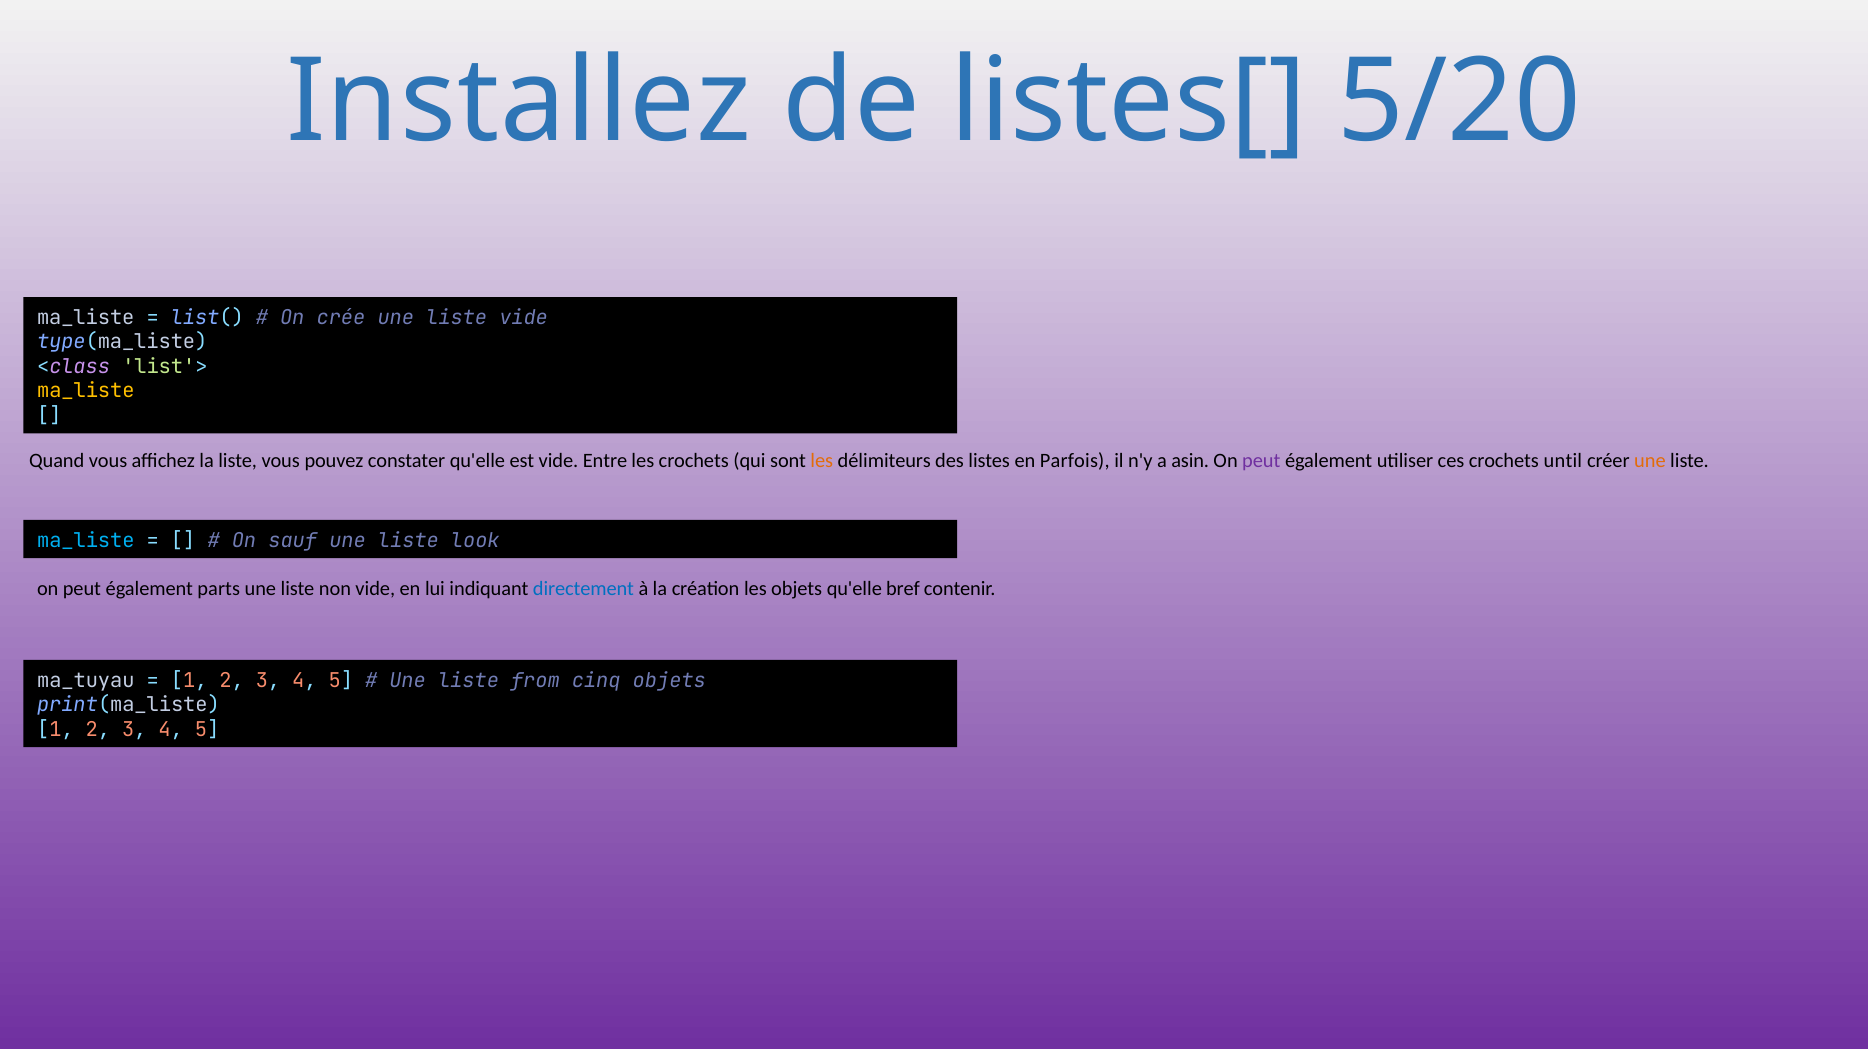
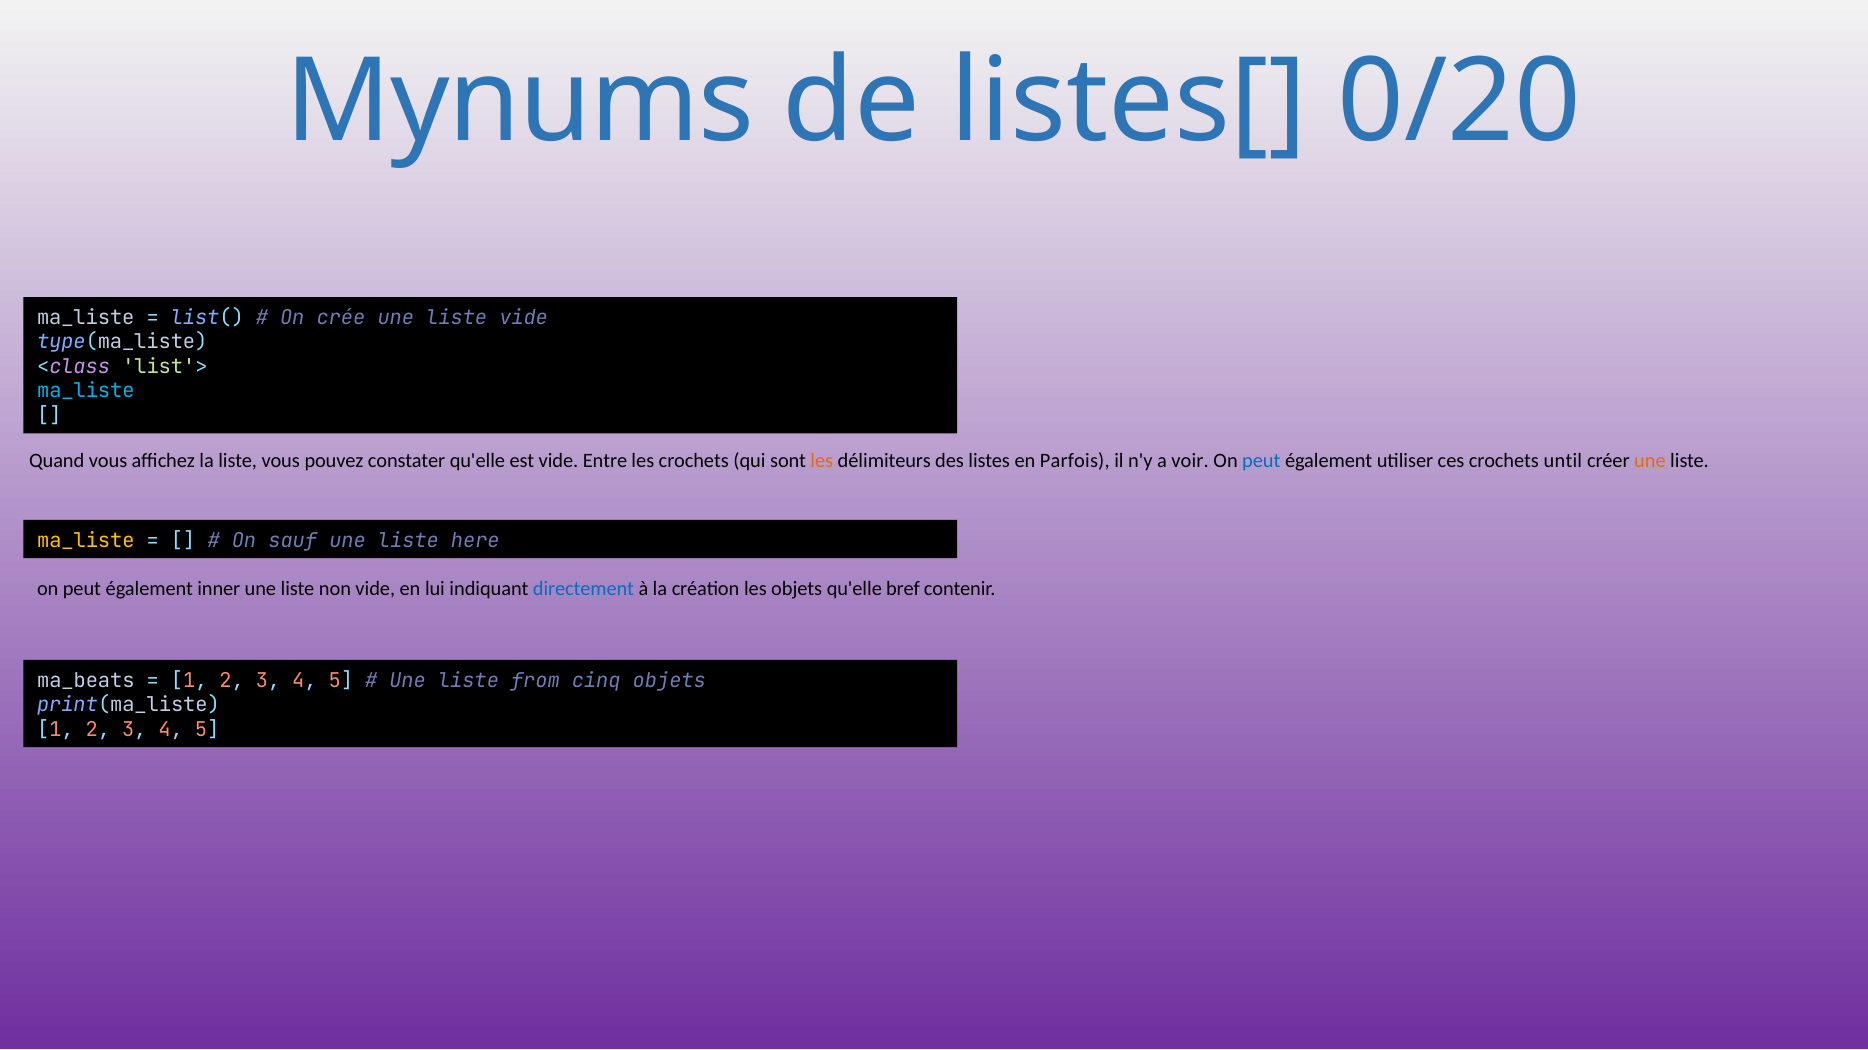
Installez: Installez -> Mynums (520, 102)
5/20: 5/20 -> 0/20 (1459, 102)
ma_liste colour: yellow -> light blue (86, 391)
asin: asin -> voir (1190, 461)
peut colour: purple -> blue (1261, 461)
ma_liste colour: light blue -> yellow (86, 541)
look: look -> here (475, 541)
parts: parts -> inner (219, 589)
ma_tuyau: ma_tuyau -> ma_beats (86, 681)
